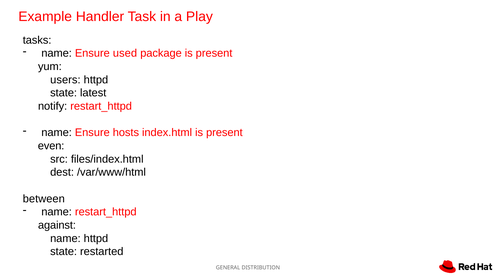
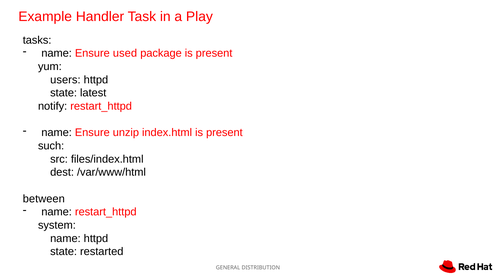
hosts: hosts -> unzip (126, 133)
even: even -> such (51, 146)
against: against -> system (57, 225)
